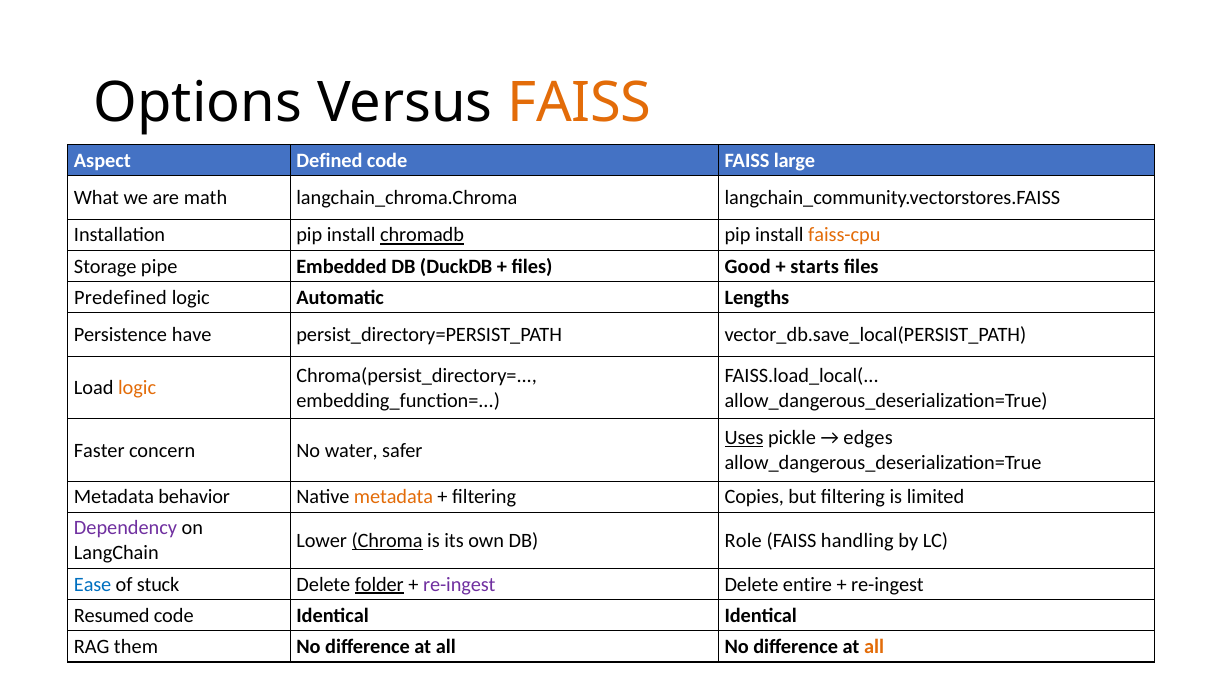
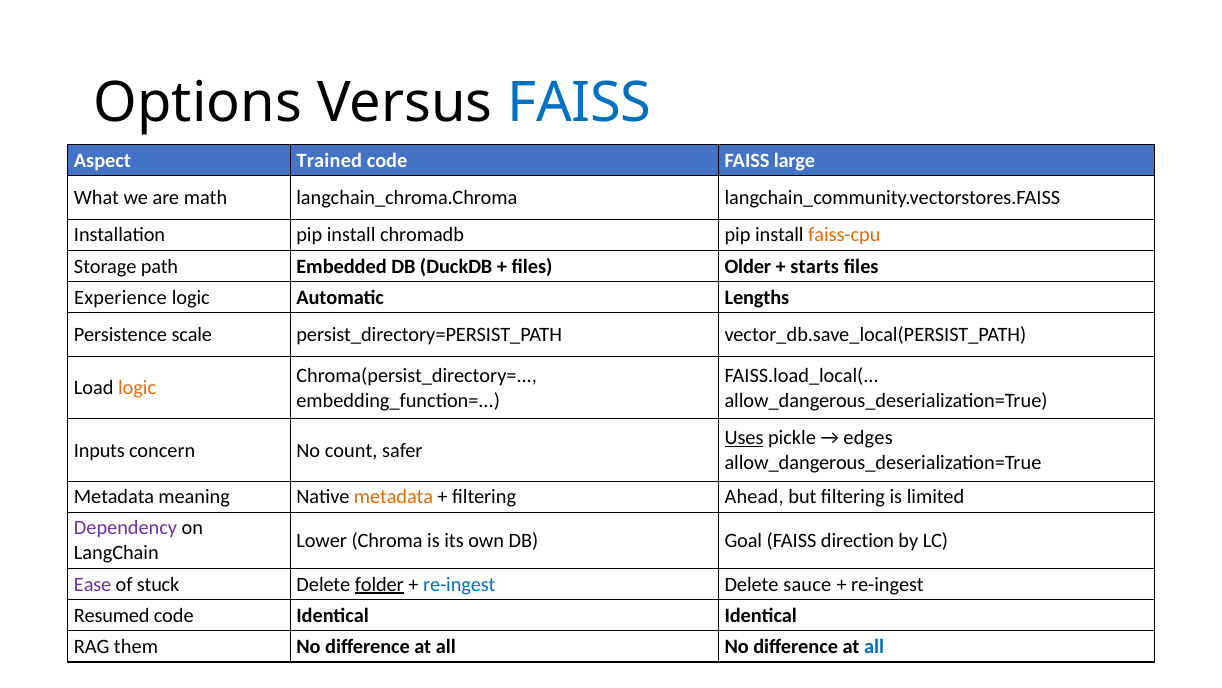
FAISS colour: orange -> blue (579, 103)
Defined: Defined -> Trained (329, 160)
chromadb underline: present -> none (422, 235)
pipe: pipe -> path (159, 266)
Good: Good -> Older (748, 266)
Predefined: Predefined -> Experience (120, 297)
have: have -> scale (192, 335)
Faster: Faster -> Inputs (99, 450)
water: water -> count (351, 450)
behavior: behavior -> meaning (194, 497)
Copies: Copies -> Ahead (754, 497)
Chroma underline: present -> none (387, 540)
Role: Role -> Goal (743, 540)
handling: handling -> direction (858, 540)
Ease colour: blue -> purple (93, 584)
re-ingest colour: purple -> blue (459, 584)
entire: entire -> sauce (807, 584)
all colour: orange -> blue (874, 646)
